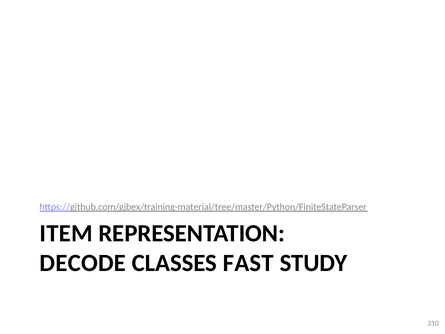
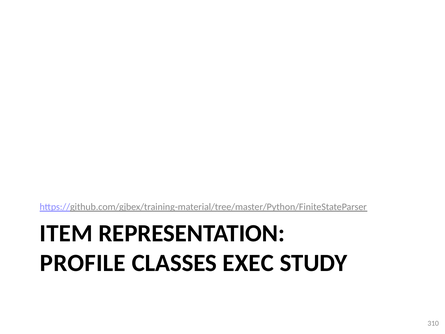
DECODE: DECODE -> PROFILE (83, 263)
FAST: FAST -> EXEC (248, 263)
